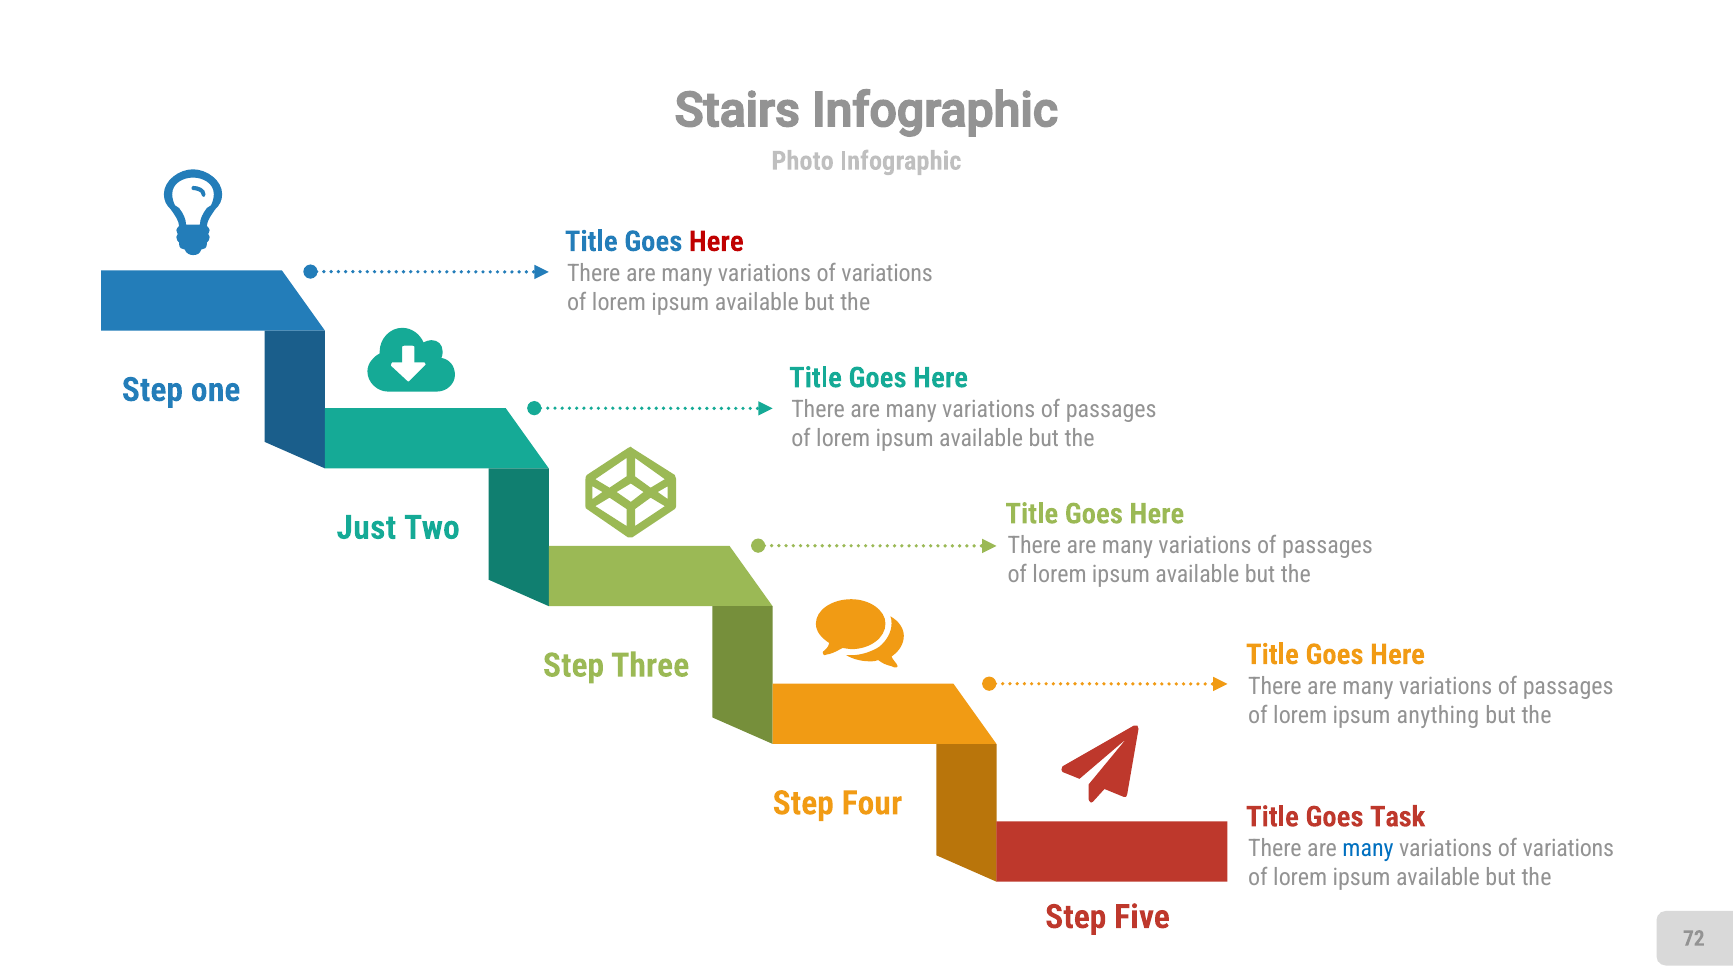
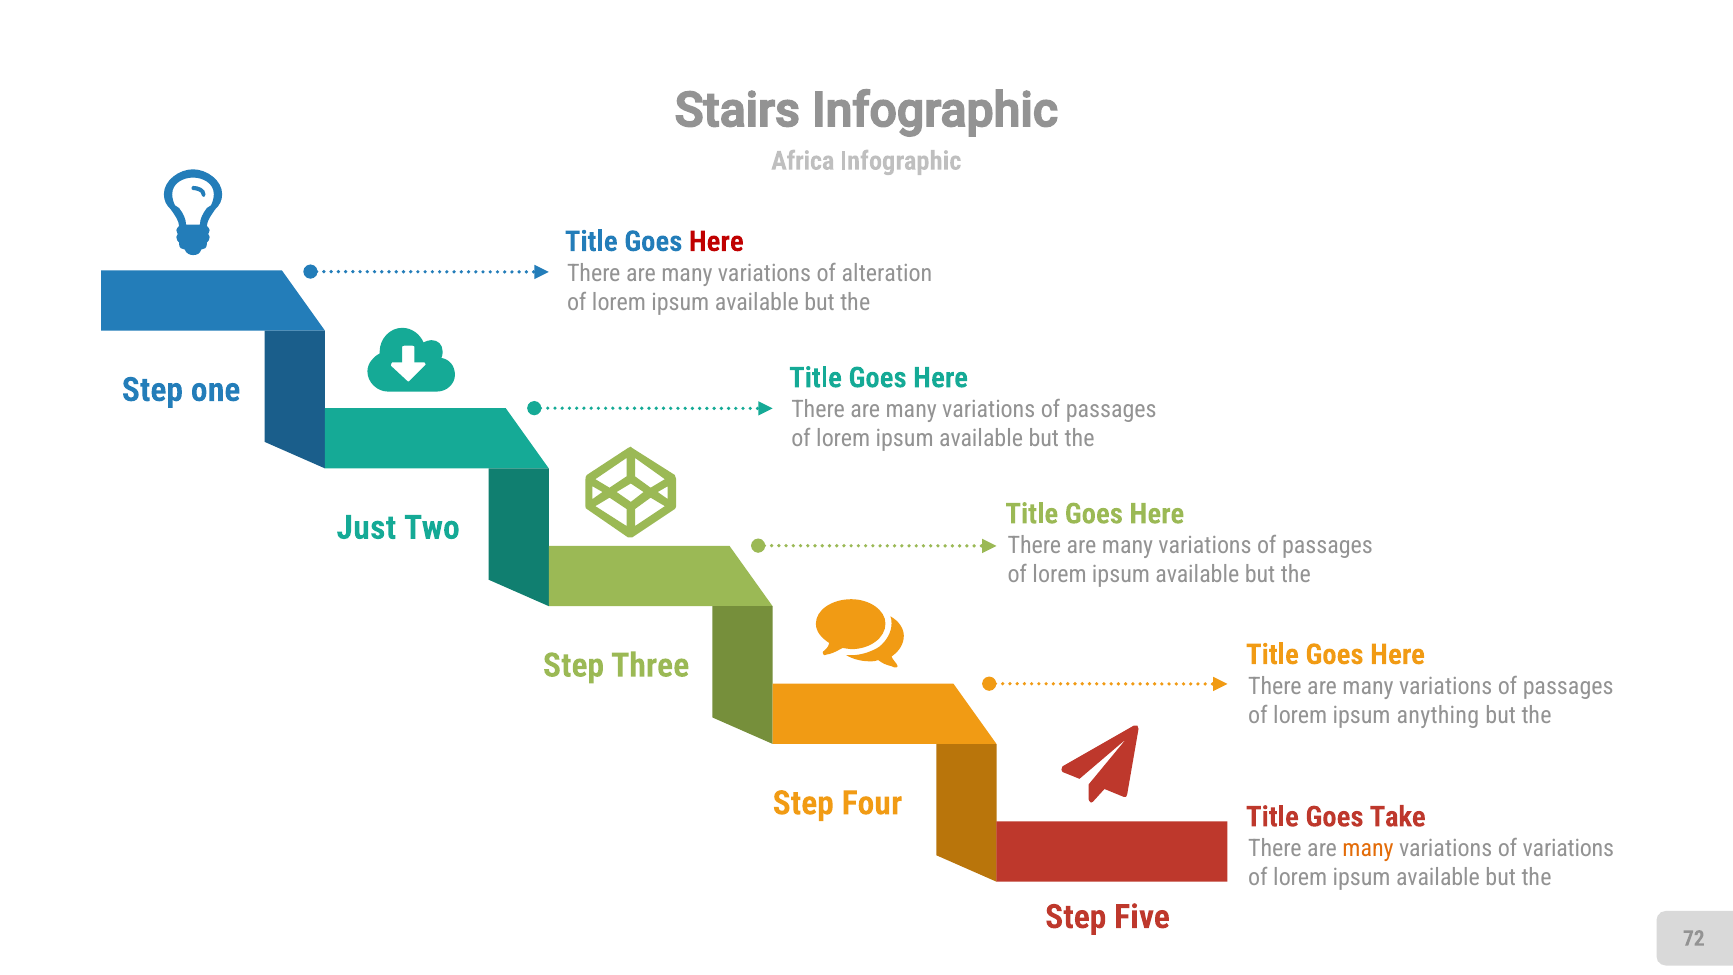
Photo: Photo -> Africa (803, 161)
variations: variations -> alteration (887, 273)
Task: Task -> Take (1398, 817)
many colour: blue -> orange (1368, 849)
